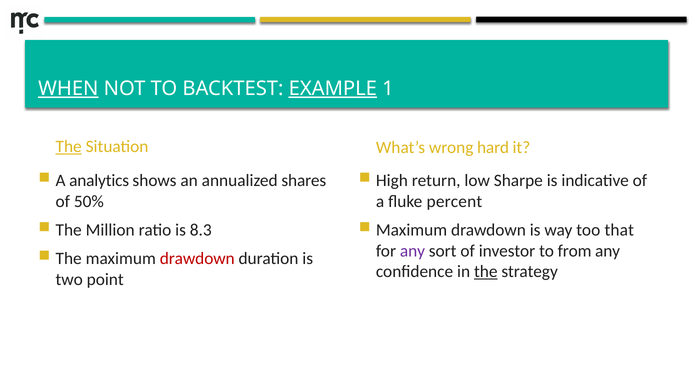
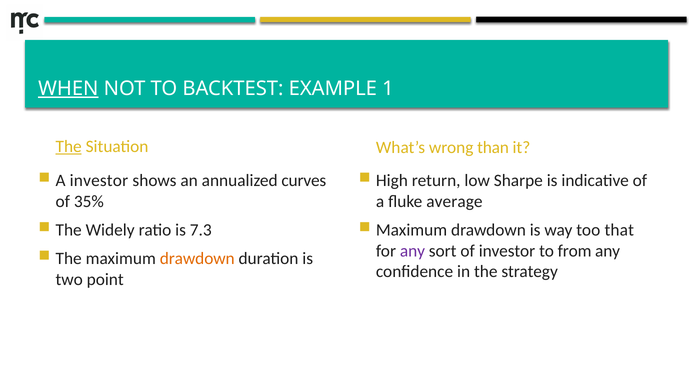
EXAMPLE underline: present -> none (333, 88)
hard: hard -> than (493, 148)
A analytics: analytics -> investor (99, 181)
shares: shares -> curves (304, 181)
50%: 50% -> 35% (89, 201)
percent: percent -> average (454, 201)
Million: Million -> Widely (110, 230)
8.3: 8.3 -> 7.3 (201, 230)
drawdown colour: red -> orange (197, 258)
the underline: present -> none (486, 271)
